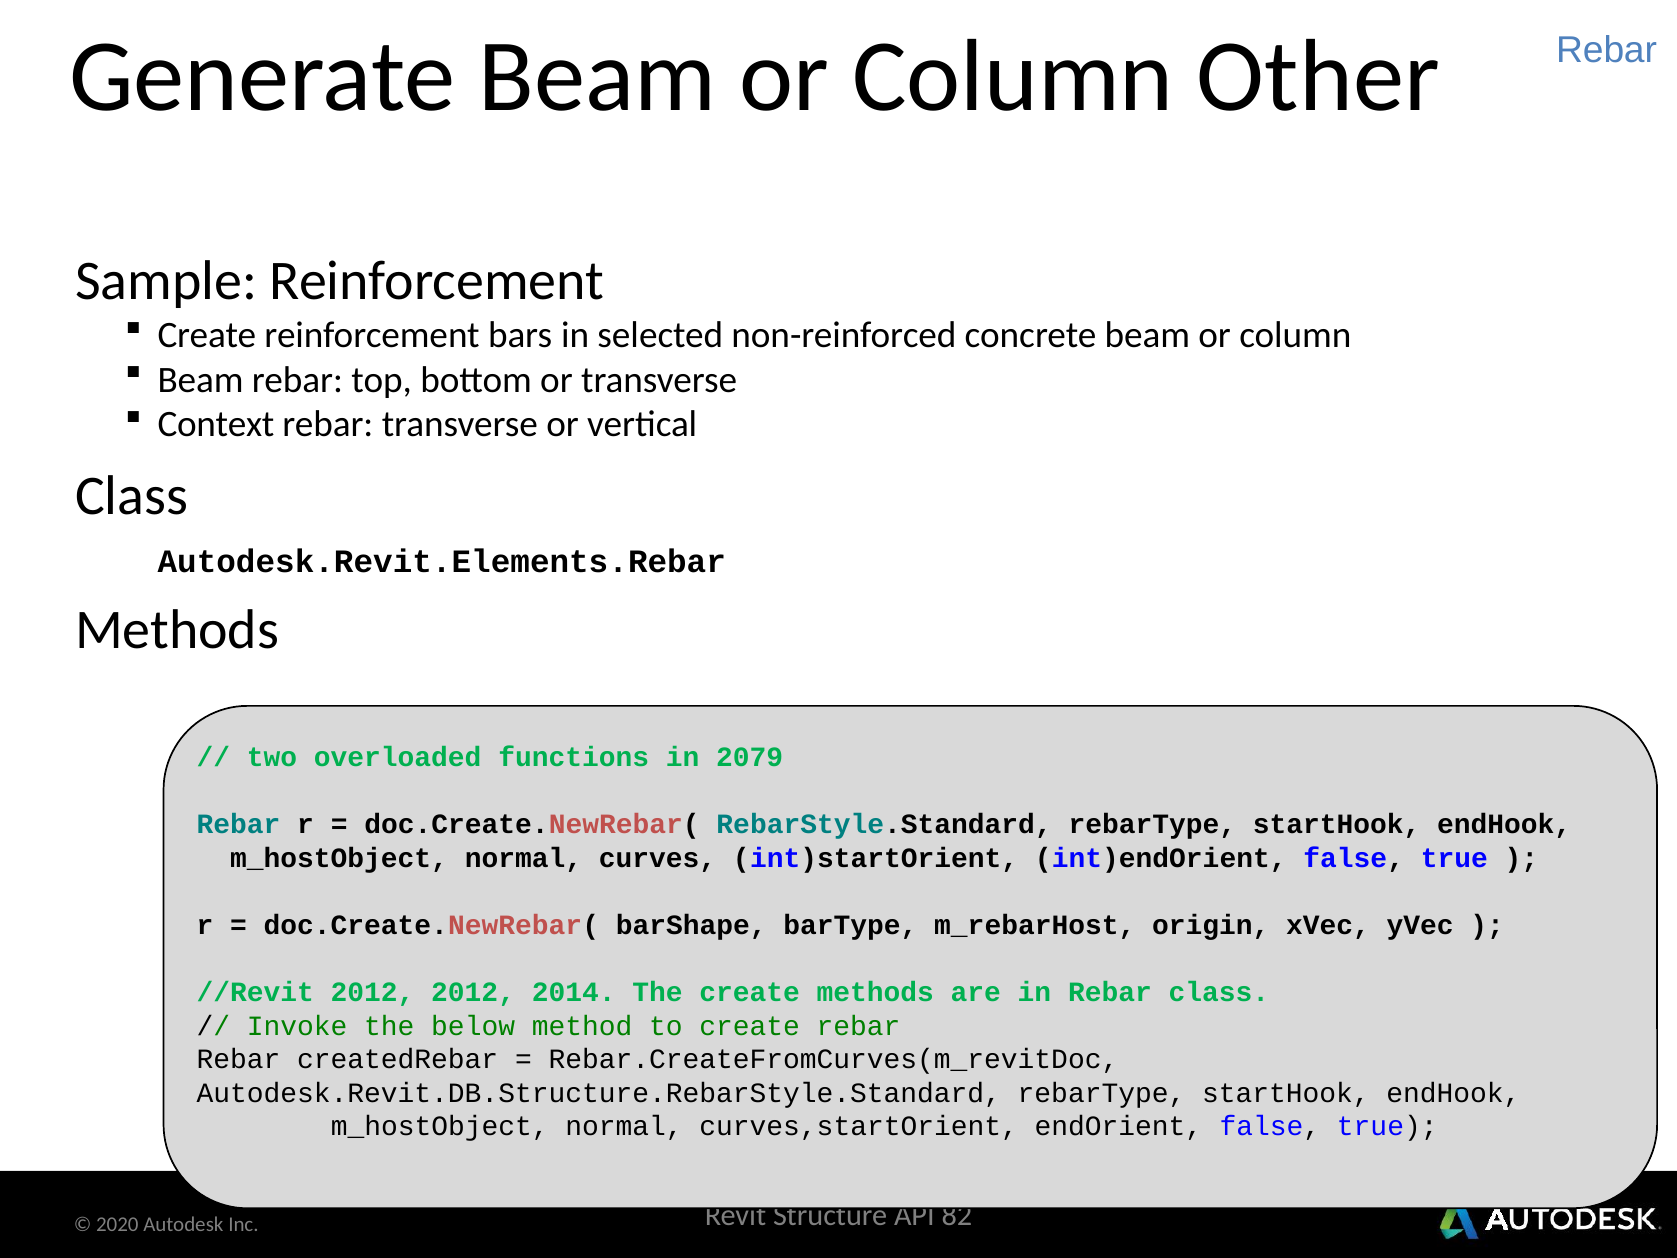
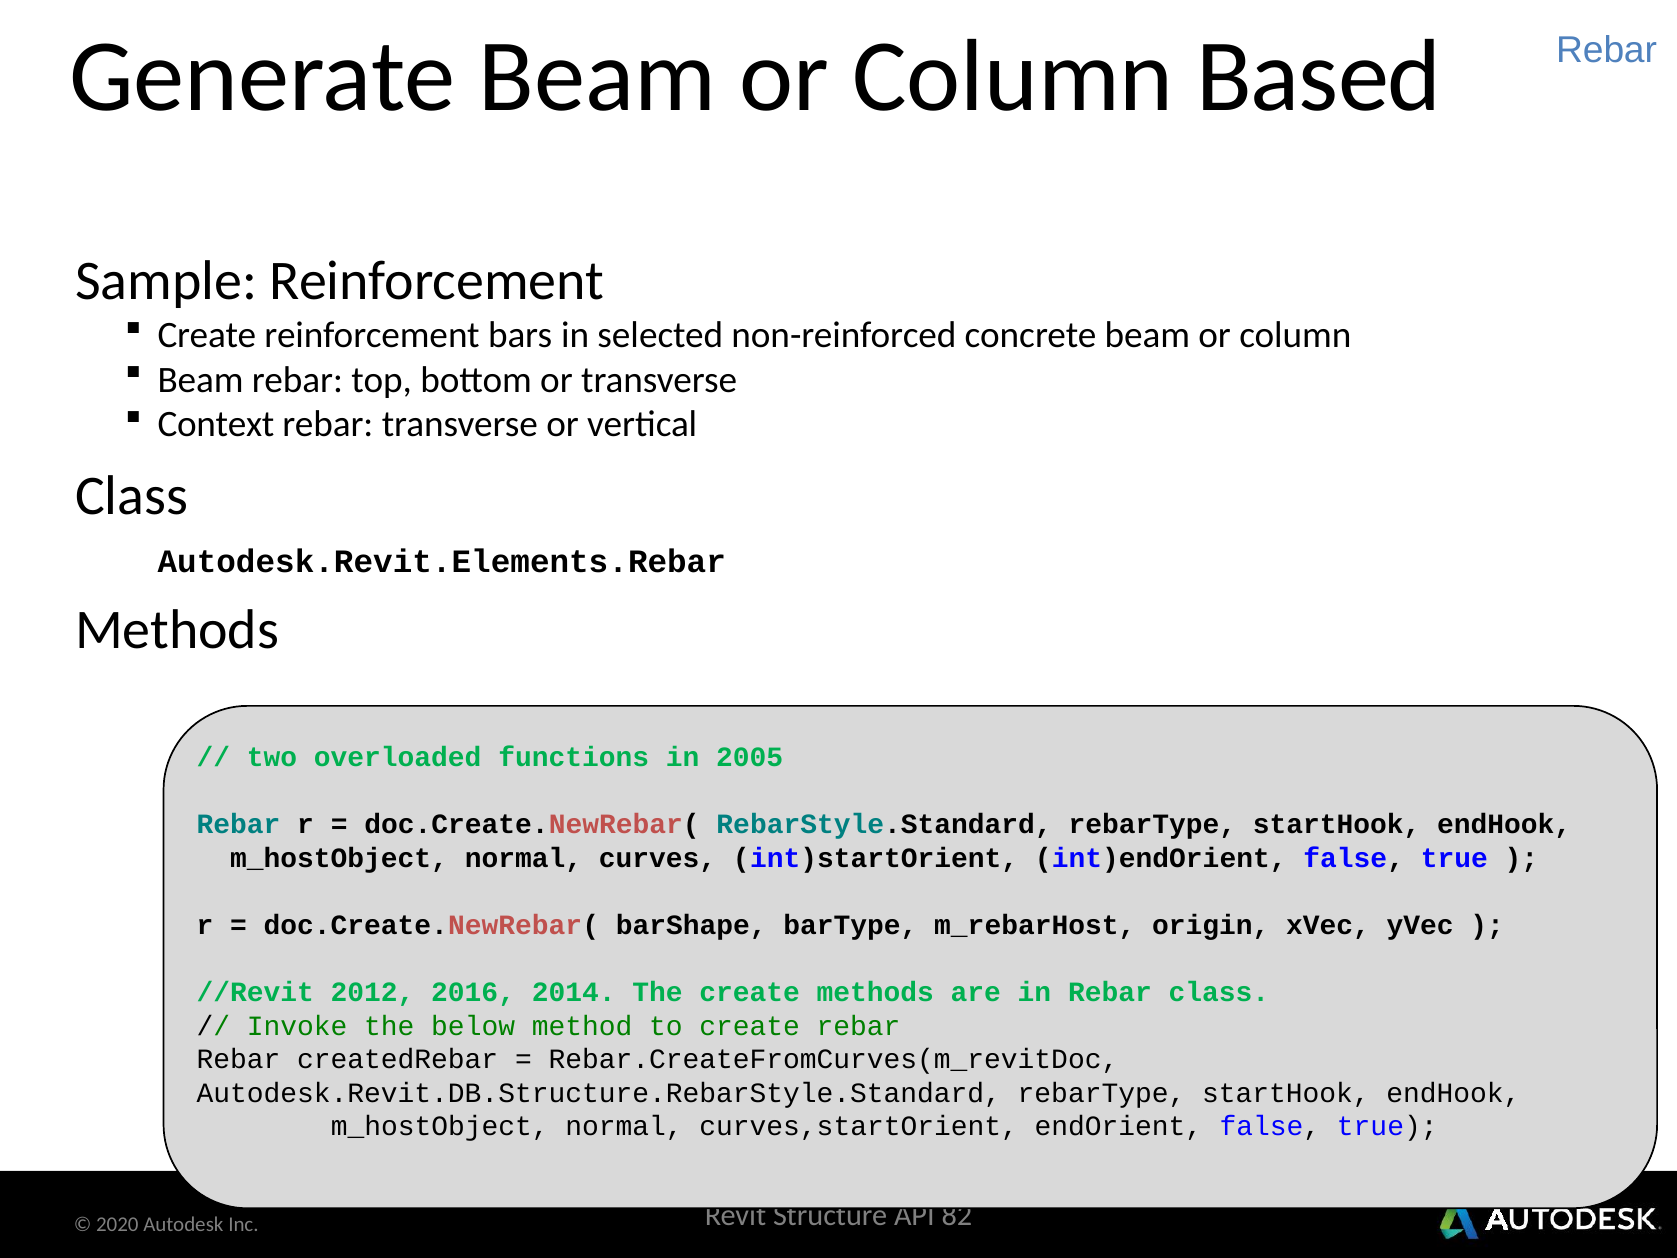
Other: Other -> Based (1319, 77)
2079: 2079 -> 2005 (750, 758)
2012 2012: 2012 -> 2016 (473, 992)
